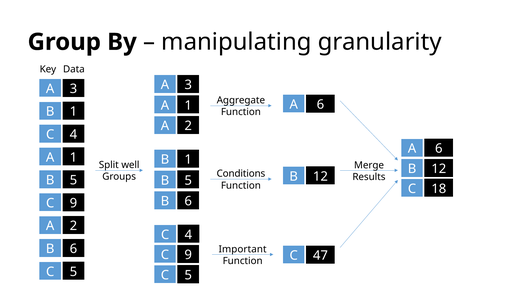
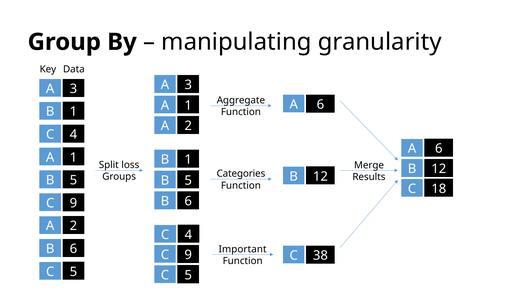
well: well -> loss (130, 165)
Conditions: Conditions -> Categories (241, 174)
47: 47 -> 38 (320, 256)
